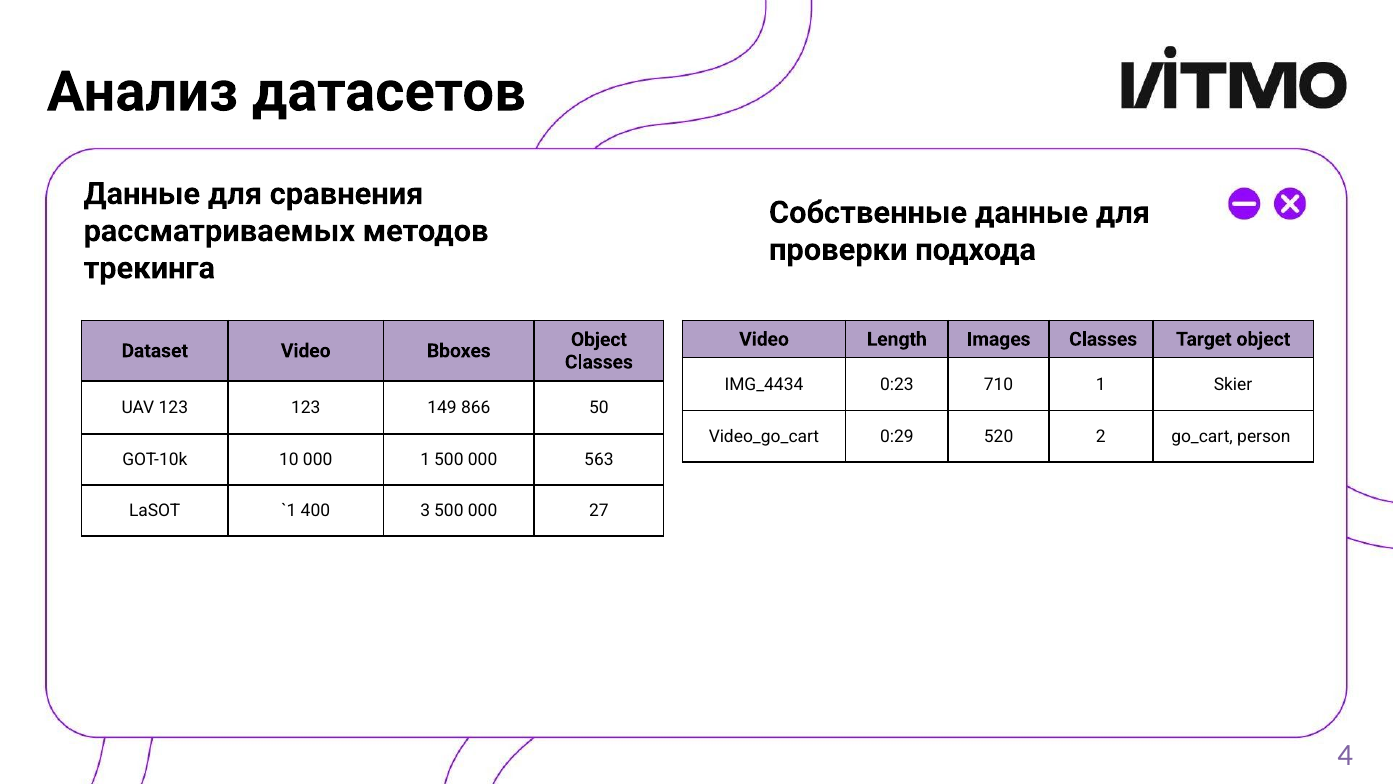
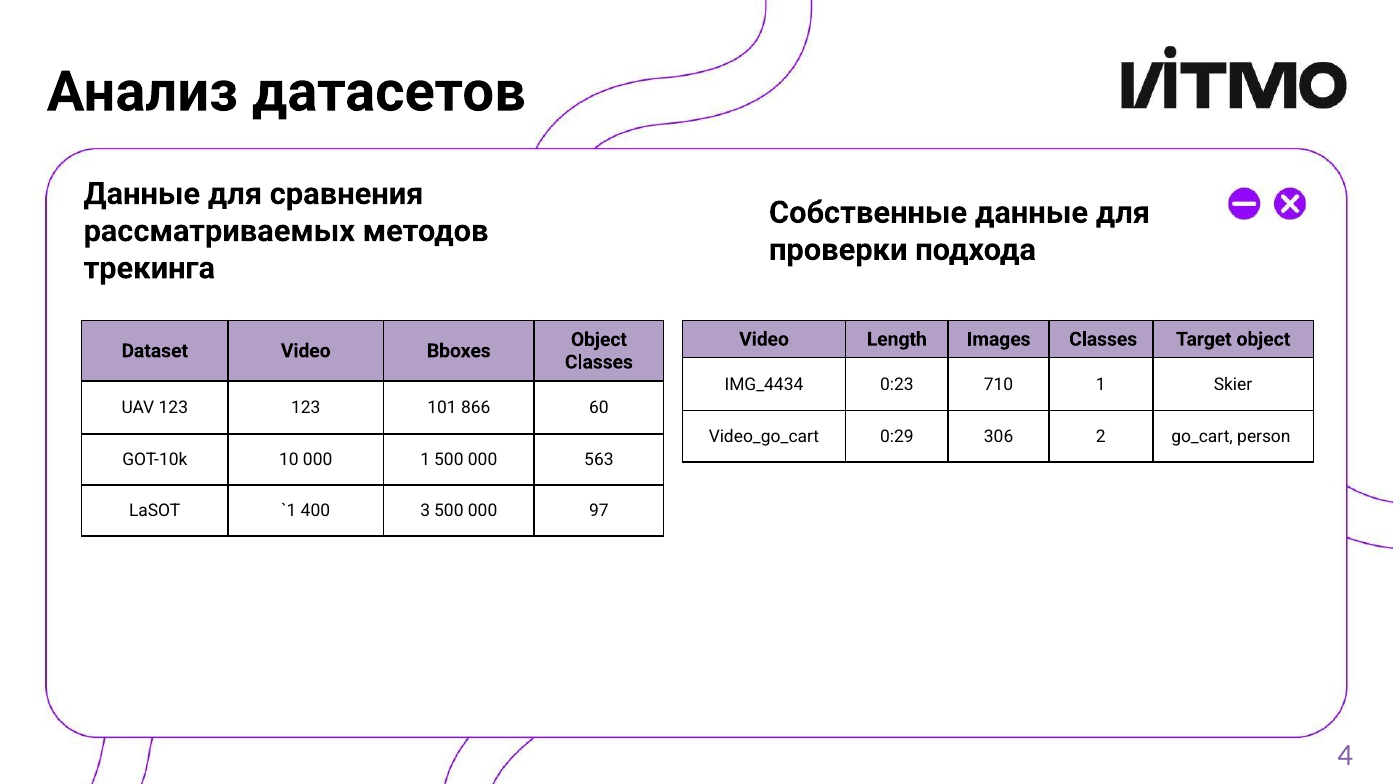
149: 149 -> 101 (442, 407)
50: 50 -> 60 (599, 407)
520: 520 -> 306 (999, 436)
27: 27 -> 97 (599, 510)
